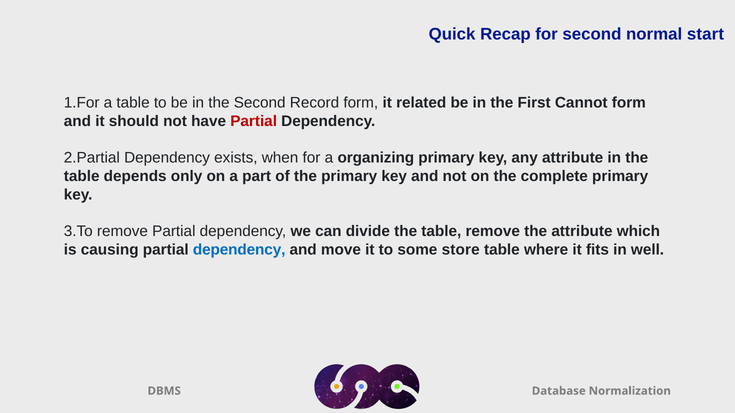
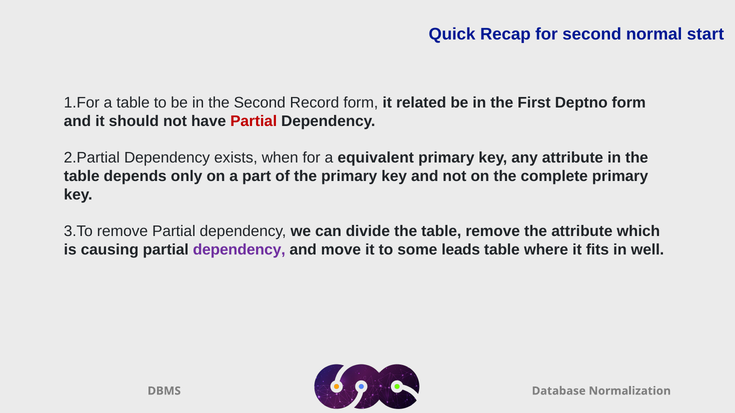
Cannot: Cannot -> Deptno (581, 103)
organizing: organizing -> equivalent (376, 158)
dependency colour: blue -> purple (239, 250)
store: store -> leads (461, 250)
